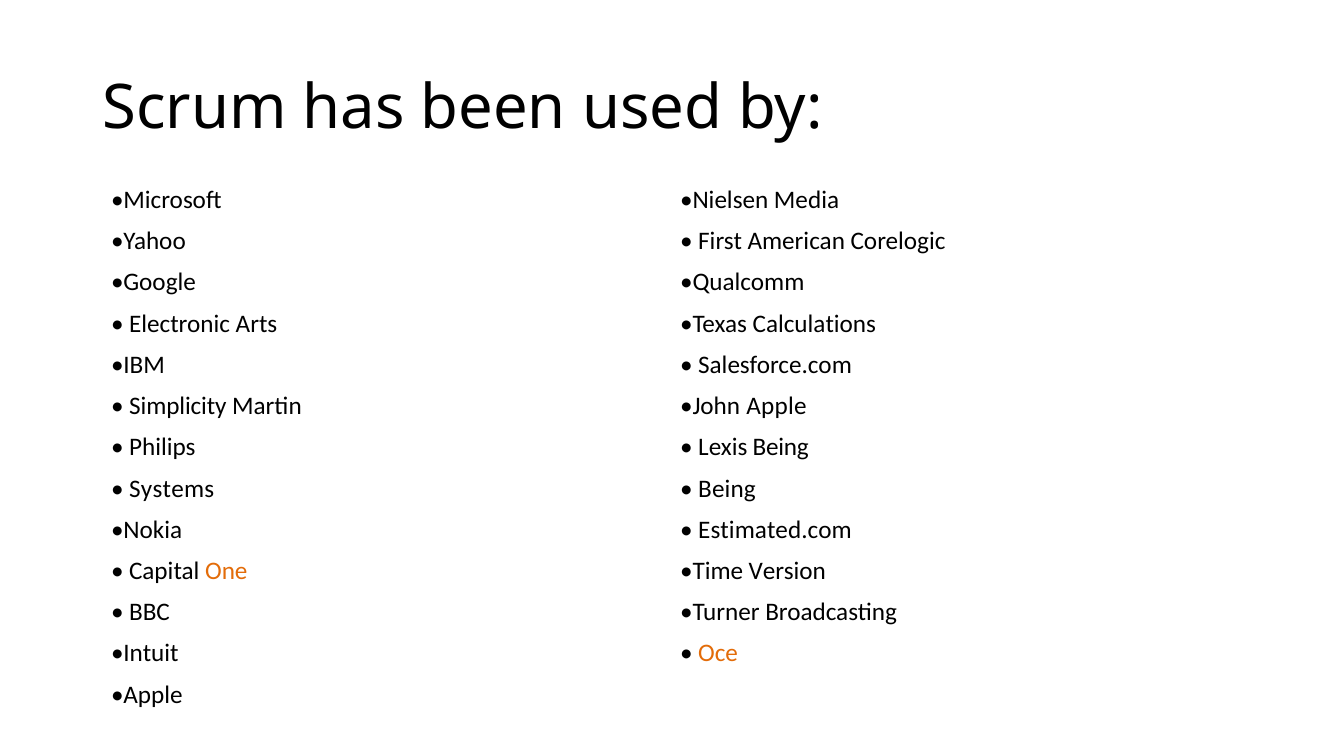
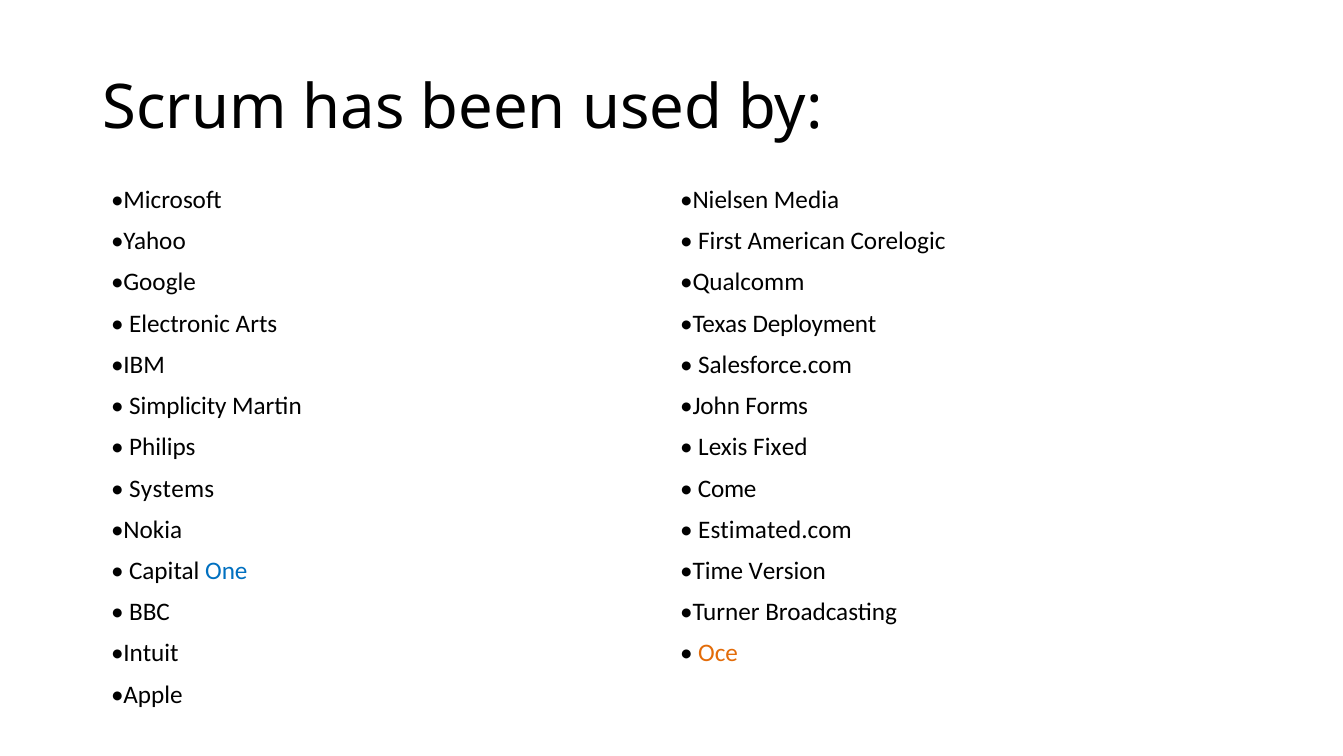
Calculations: Calculations -> Deployment (814, 324)
John Apple: Apple -> Forms (777, 406)
Lexis Being: Being -> Fixed (780, 447)
Being: Being -> Come (727, 488)
One colour: orange -> blue (226, 571)
